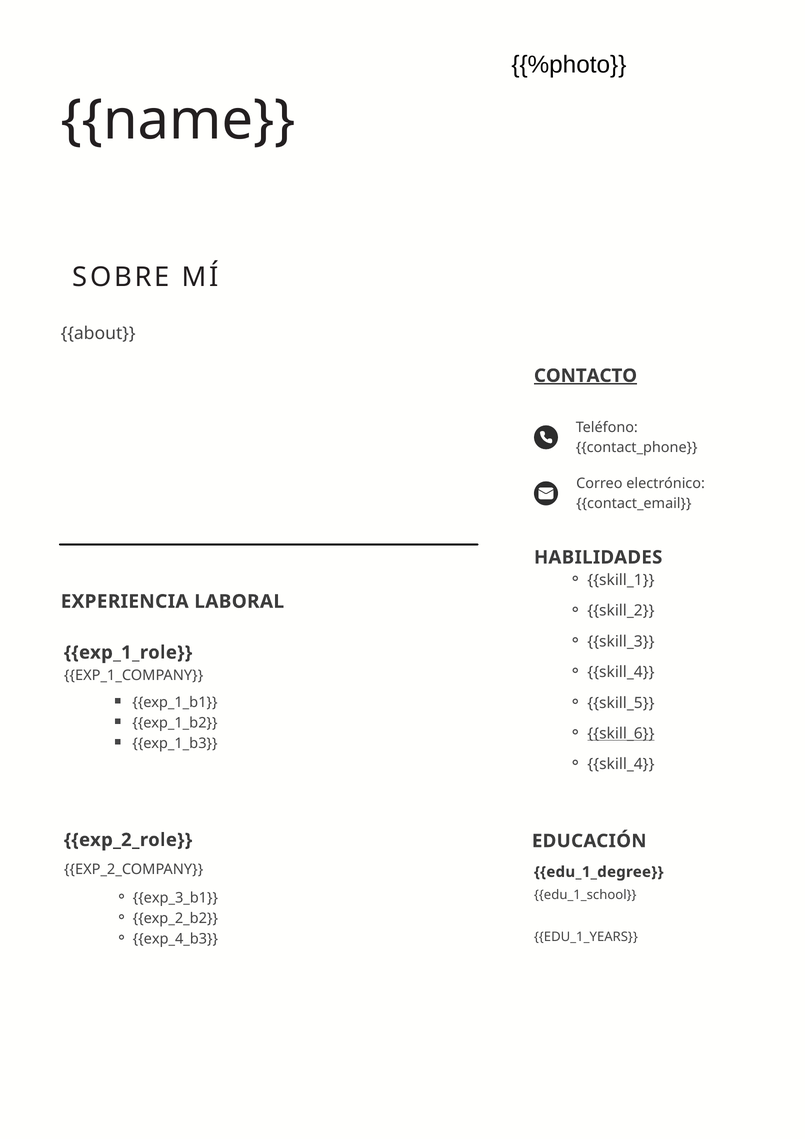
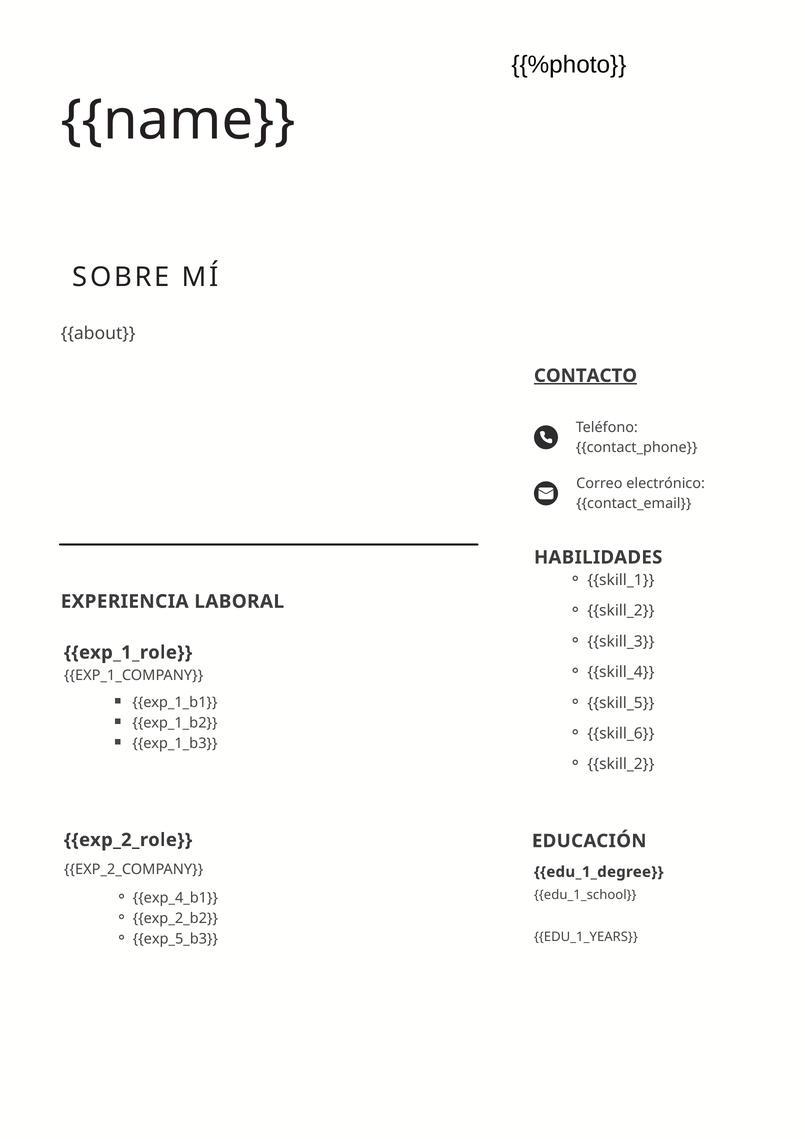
skill_6 underline: present -> none (621, 734)
skill_4: skill_4 -> skill_2 (621, 764)
exp_3_b1: exp_3_b1 -> exp_4_b1 (175, 898)
exp_4_b3: exp_4_b3 -> exp_5_b3 (175, 939)
